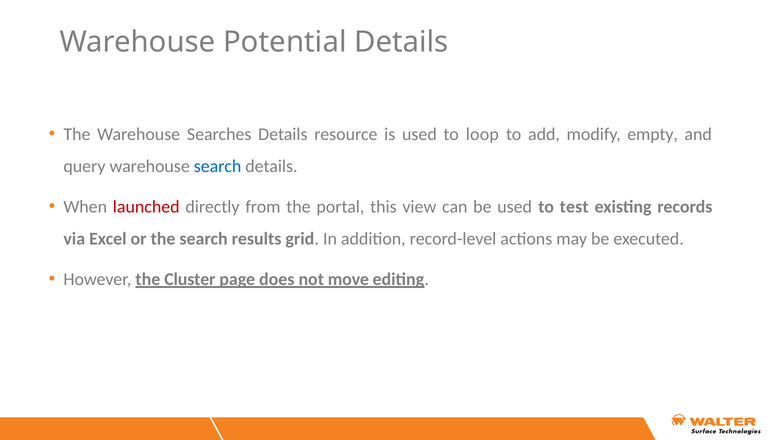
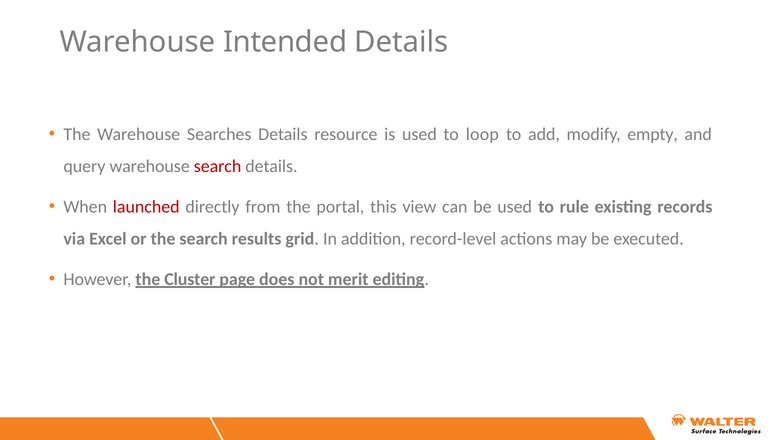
Potential: Potential -> Intended (285, 42)
search colour: blue -> red (218, 167)
test: test -> rule (574, 207)
move: move -> merit (348, 280)
